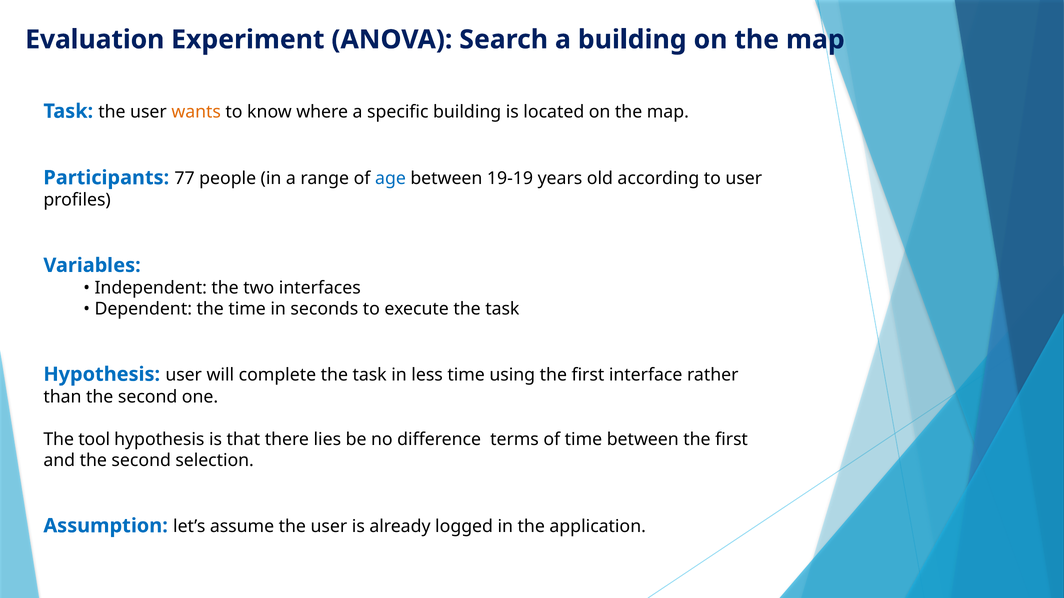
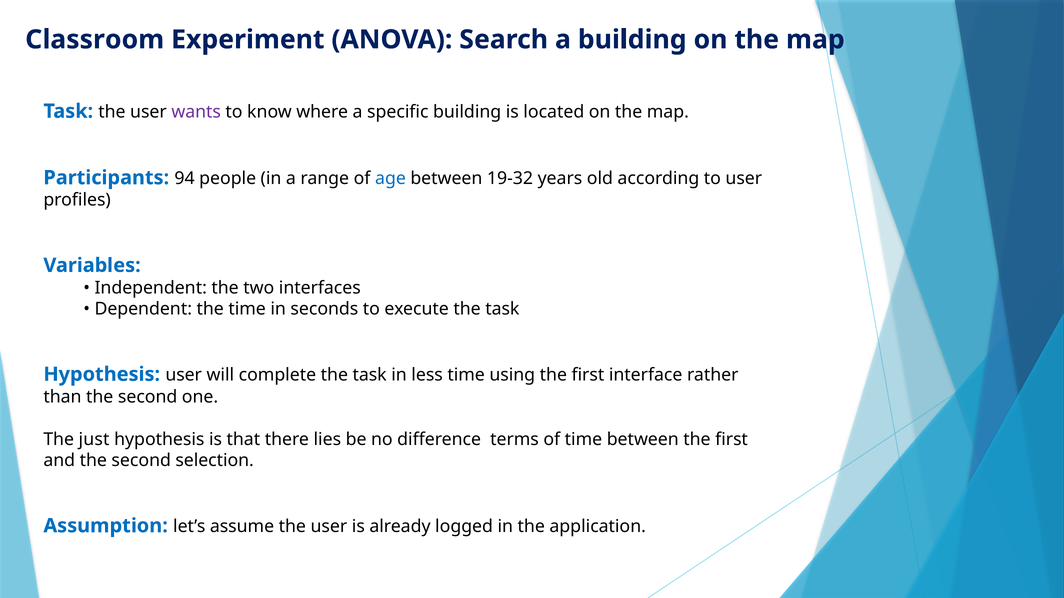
Evaluation: Evaluation -> Classroom (95, 40)
wants colour: orange -> purple (196, 112)
77: 77 -> 94 (185, 179)
19-19: 19-19 -> 19-32 (510, 179)
tool: tool -> just (94, 440)
